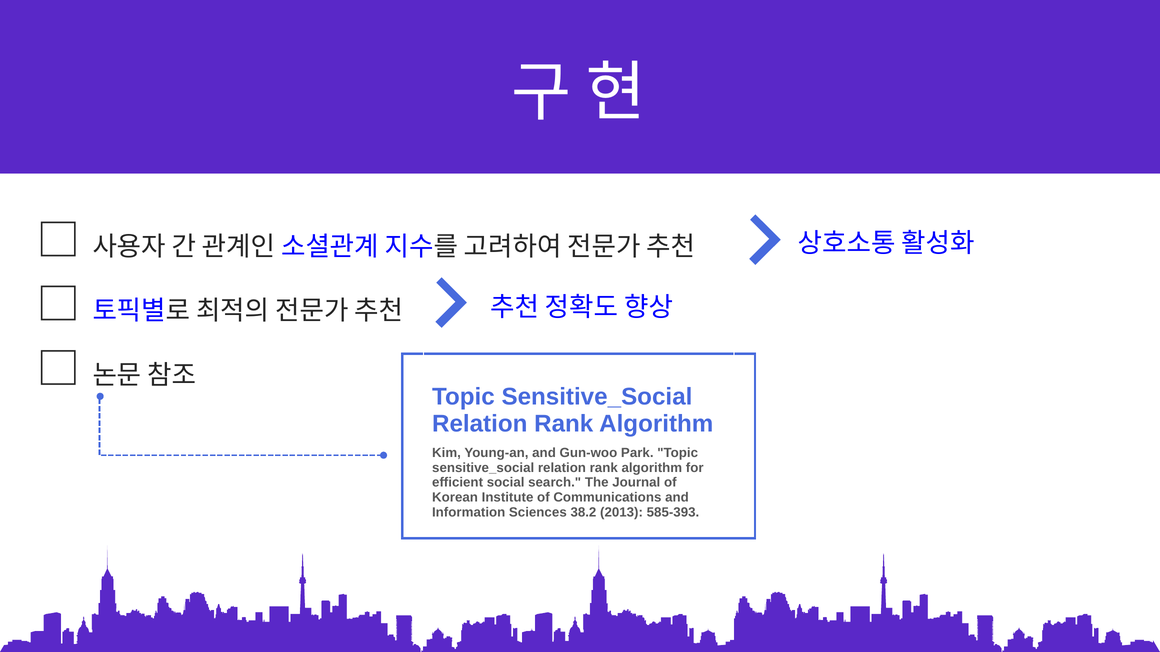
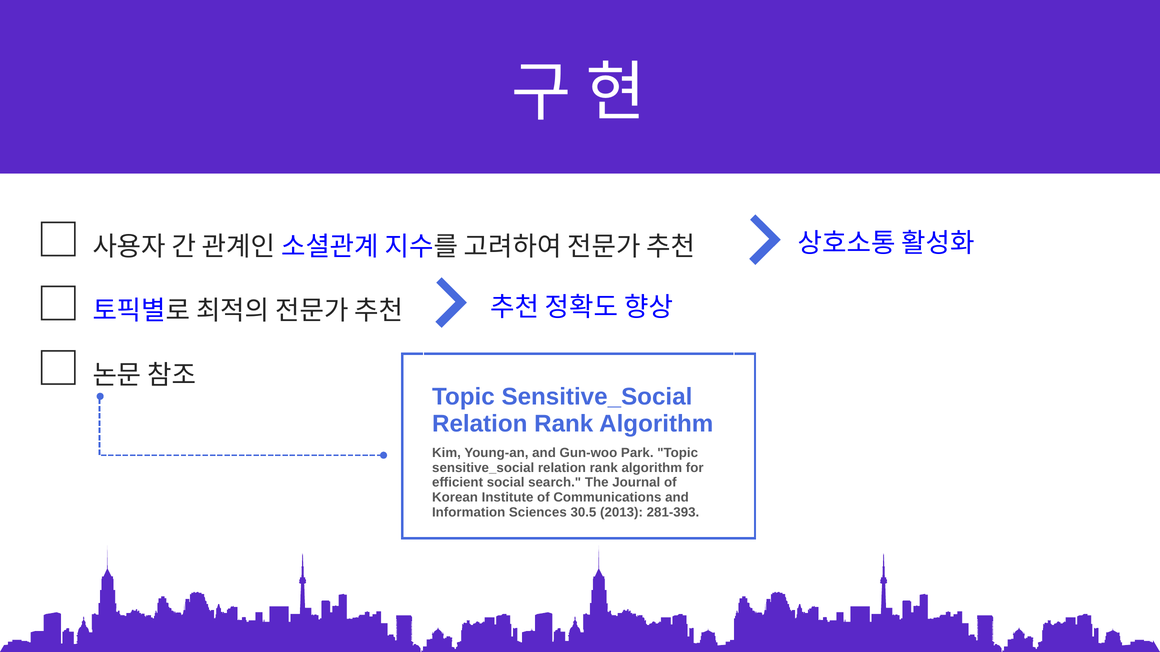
38.2: 38.2 -> 30.5 (583, 513)
585-393: 585-393 -> 281-393 (673, 513)
